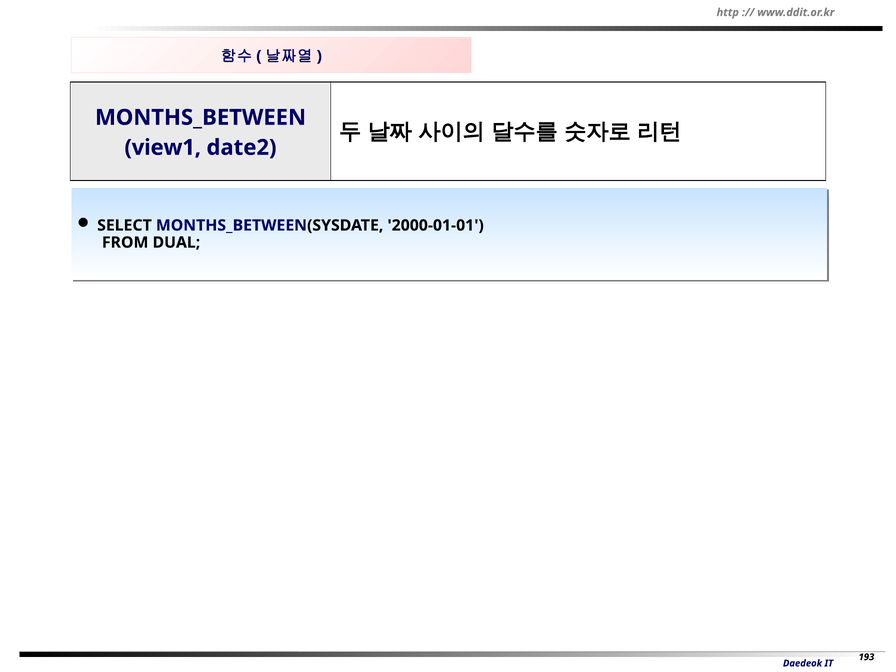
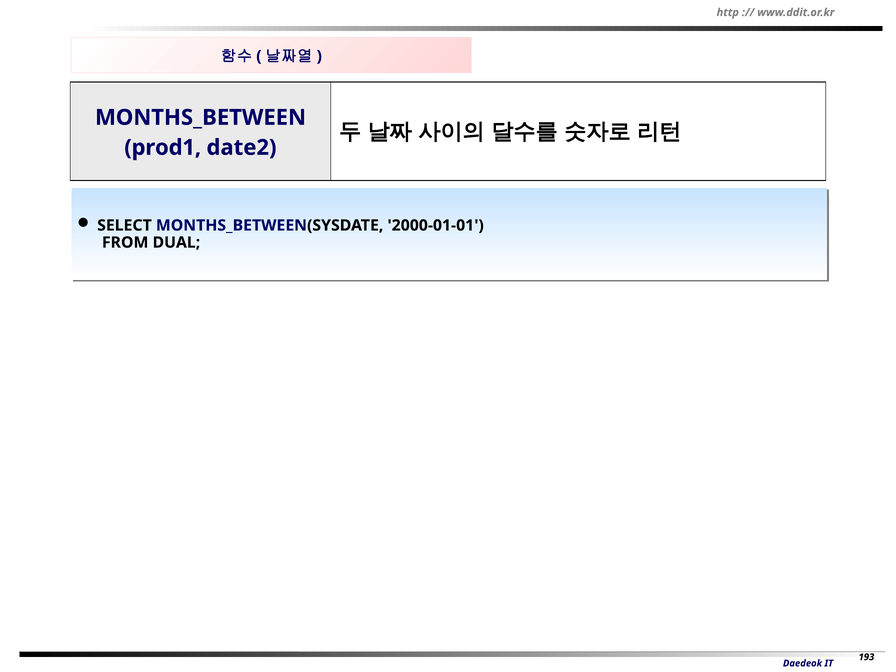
view1: view1 -> prod1 (163, 148)
